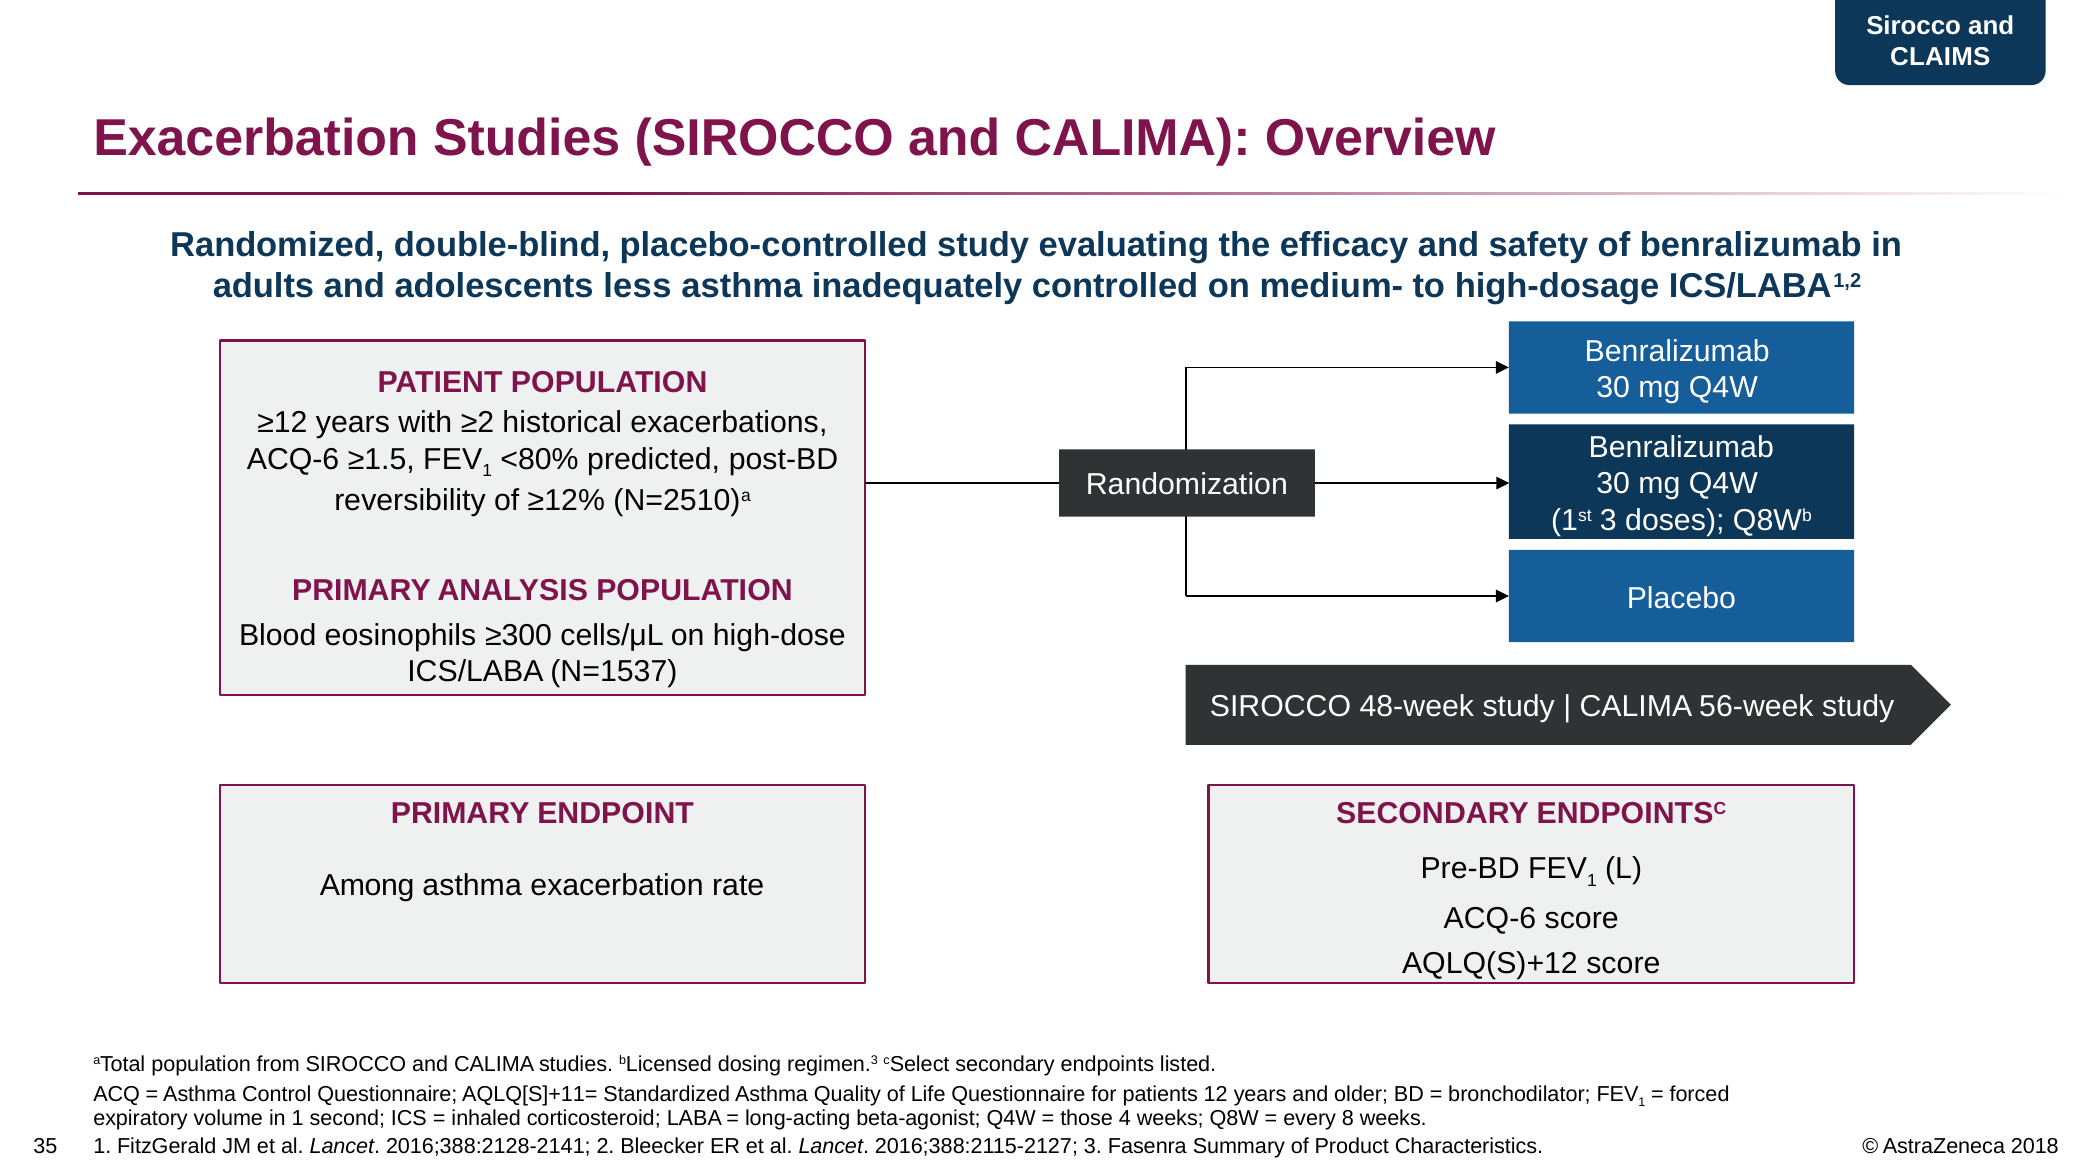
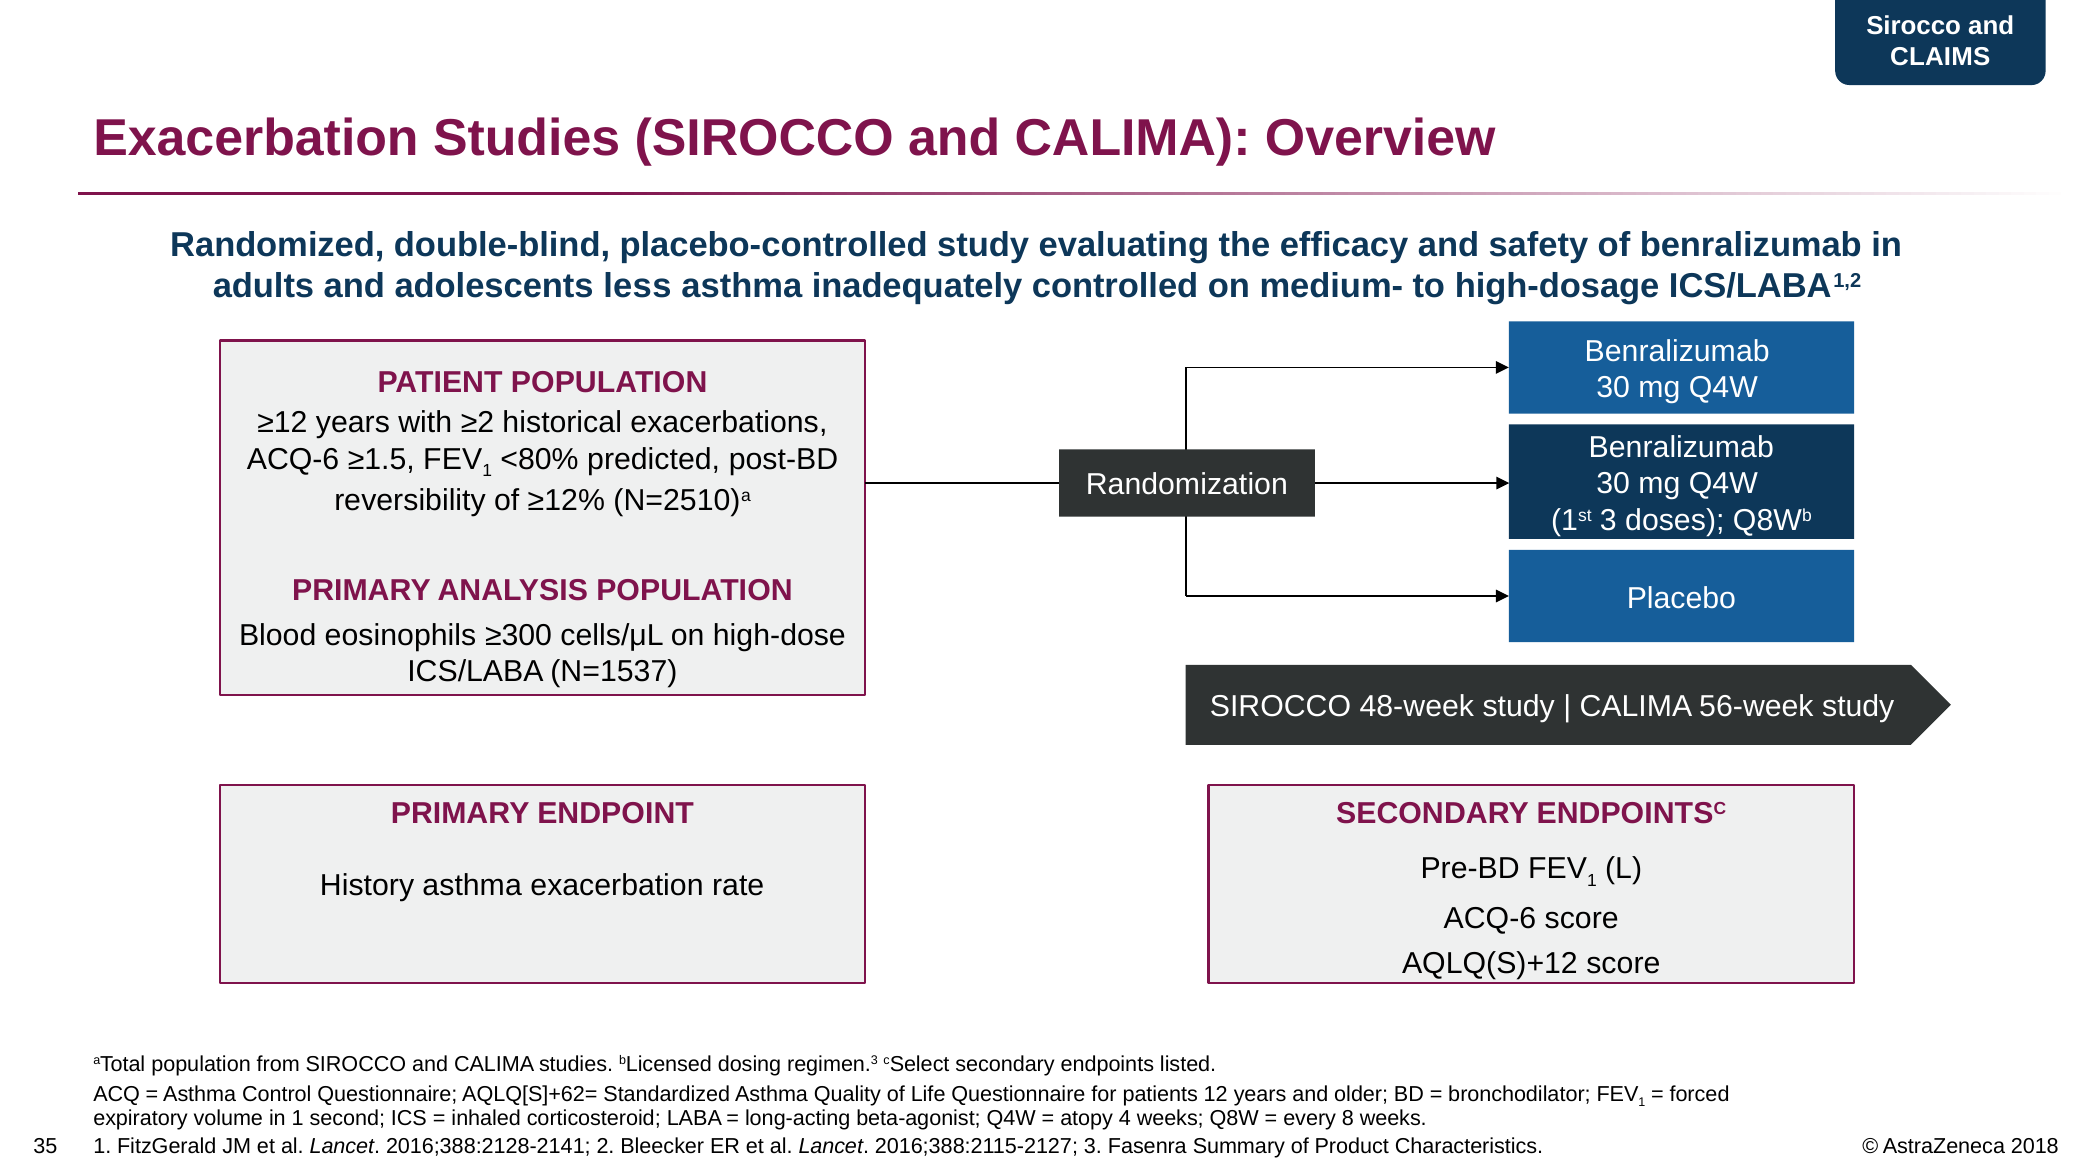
Among: Among -> History (367, 886)
AQLQ[S]+11=: AQLQ[S]+11= -> AQLQ[S]+62= (530, 1095)
those: those -> atopy (1087, 1119)
